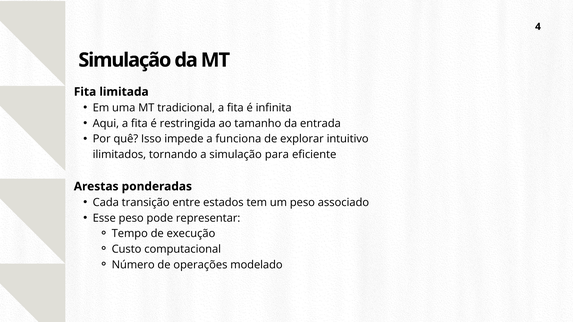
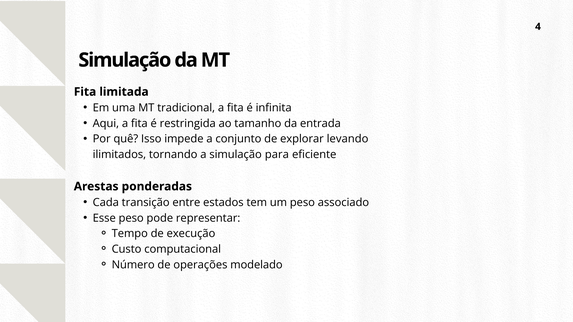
funciona: funciona -> conjunto (238, 139)
intuitivo: intuitivo -> levando (348, 139)
